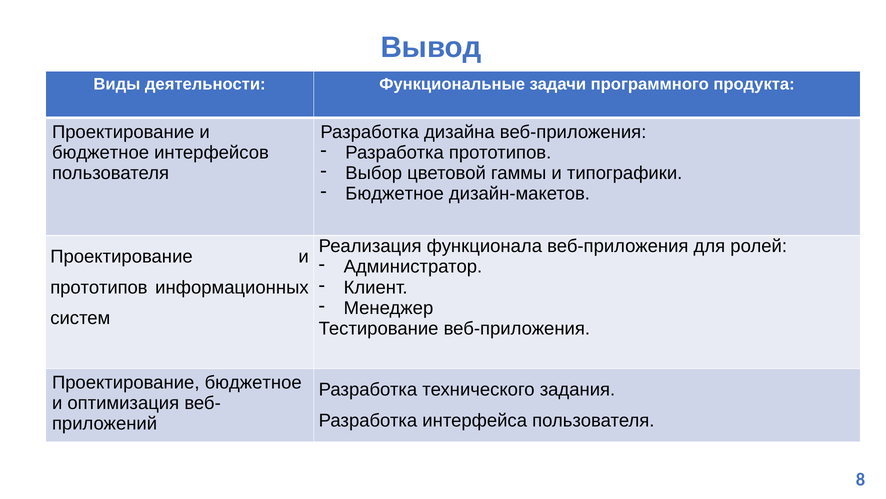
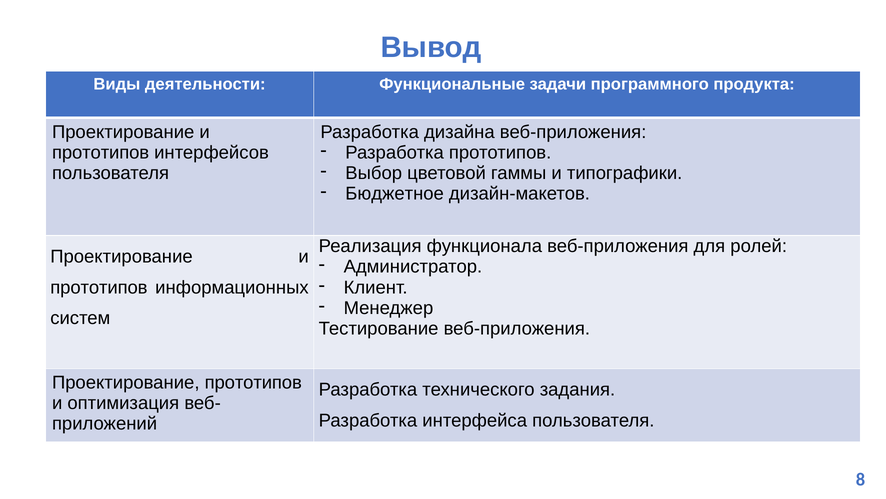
бюджетное: бюджетное -> прототипов (101, 152)
Проектирование бюджетное: бюджетное -> прототипов (253, 382)
